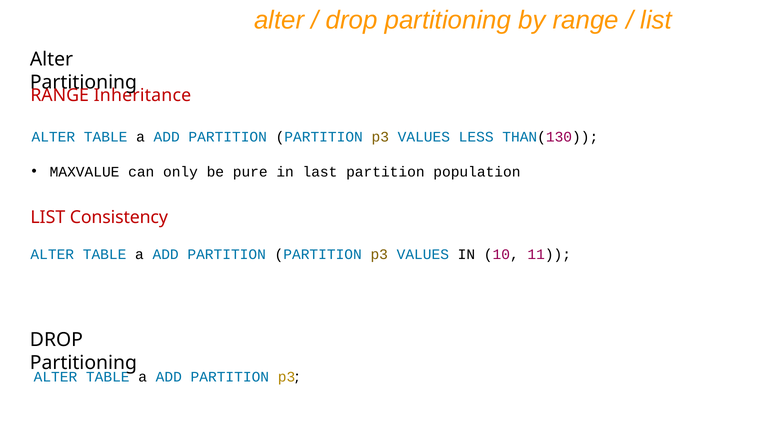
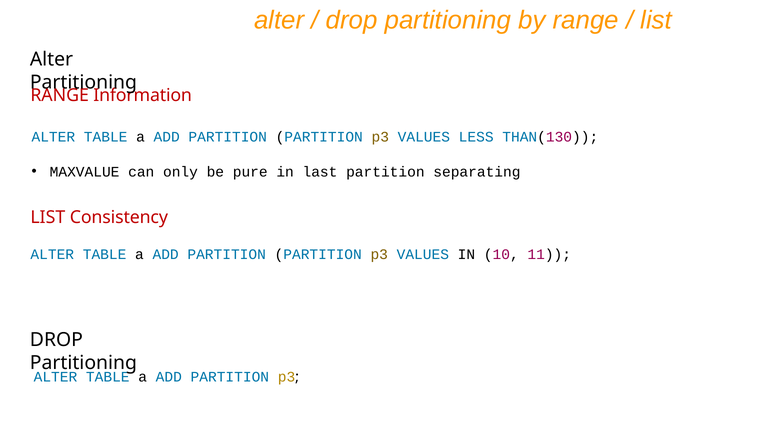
Inheritance: Inheritance -> Information (143, 95)
population: population -> separating (477, 172)
